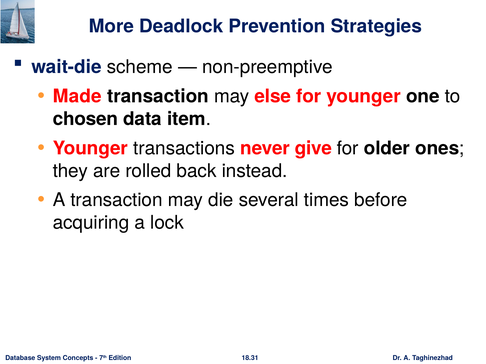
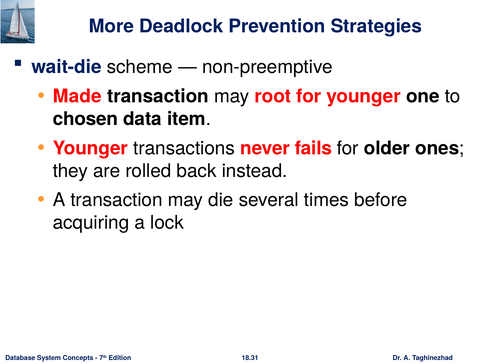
else: else -> root (273, 96)
give: give -> fails (313, 148)
